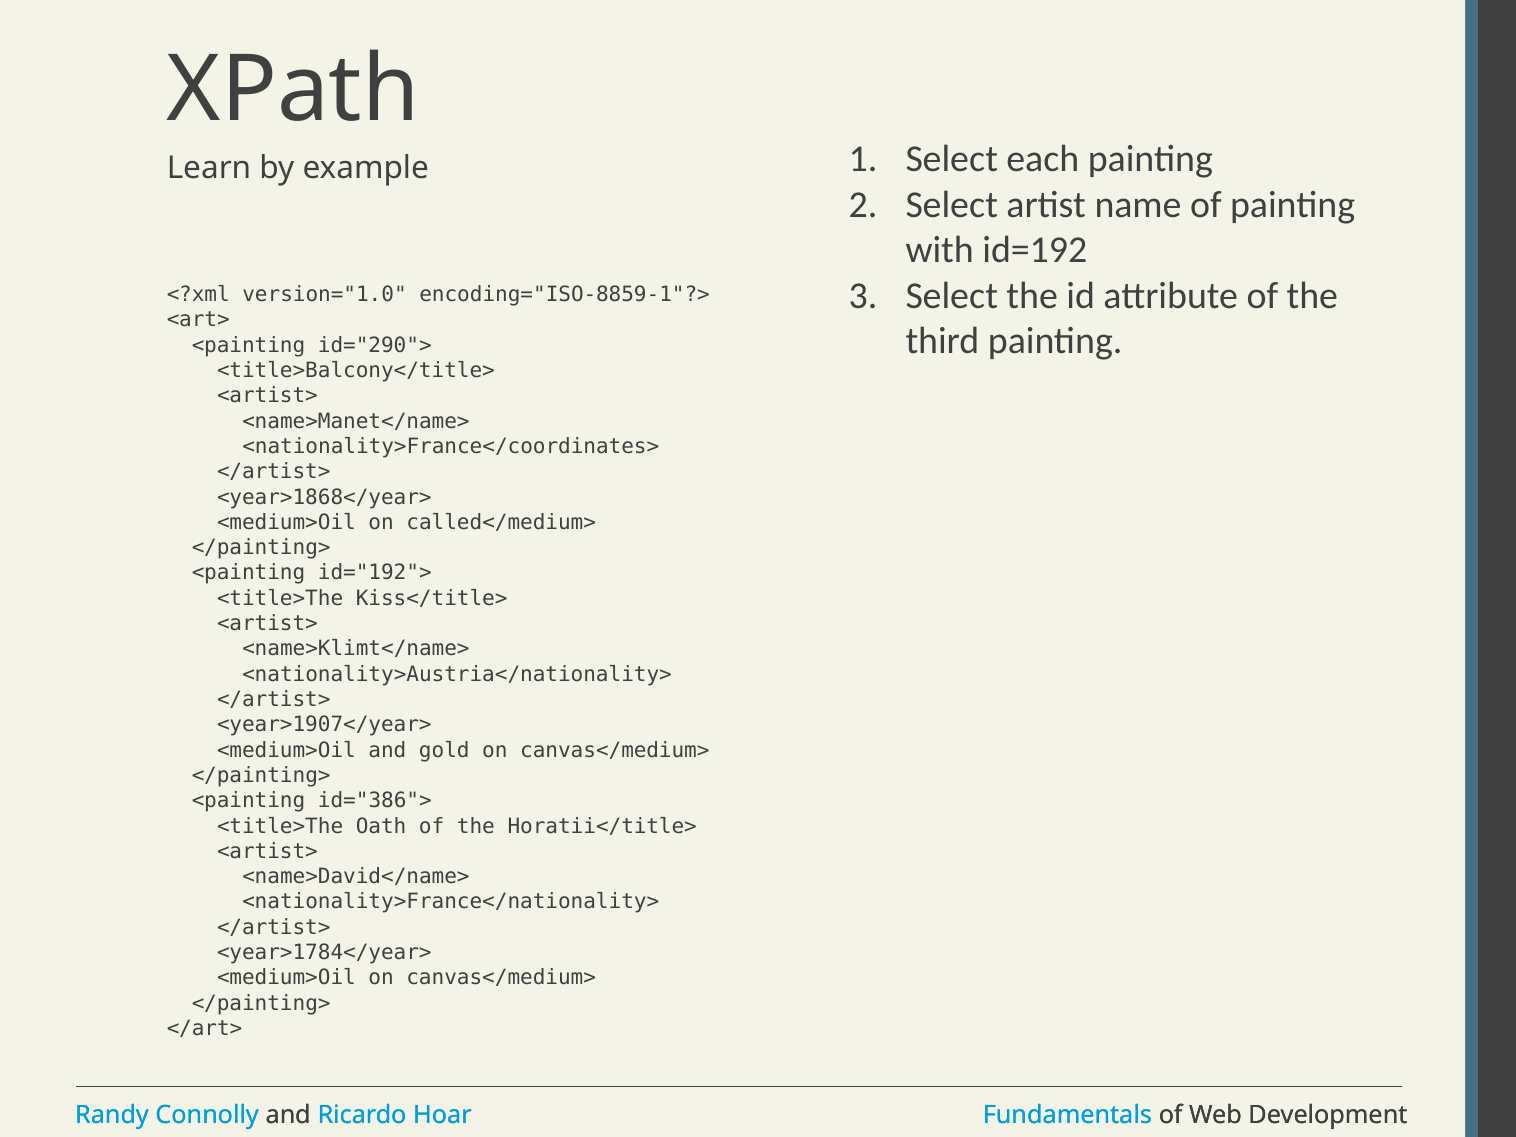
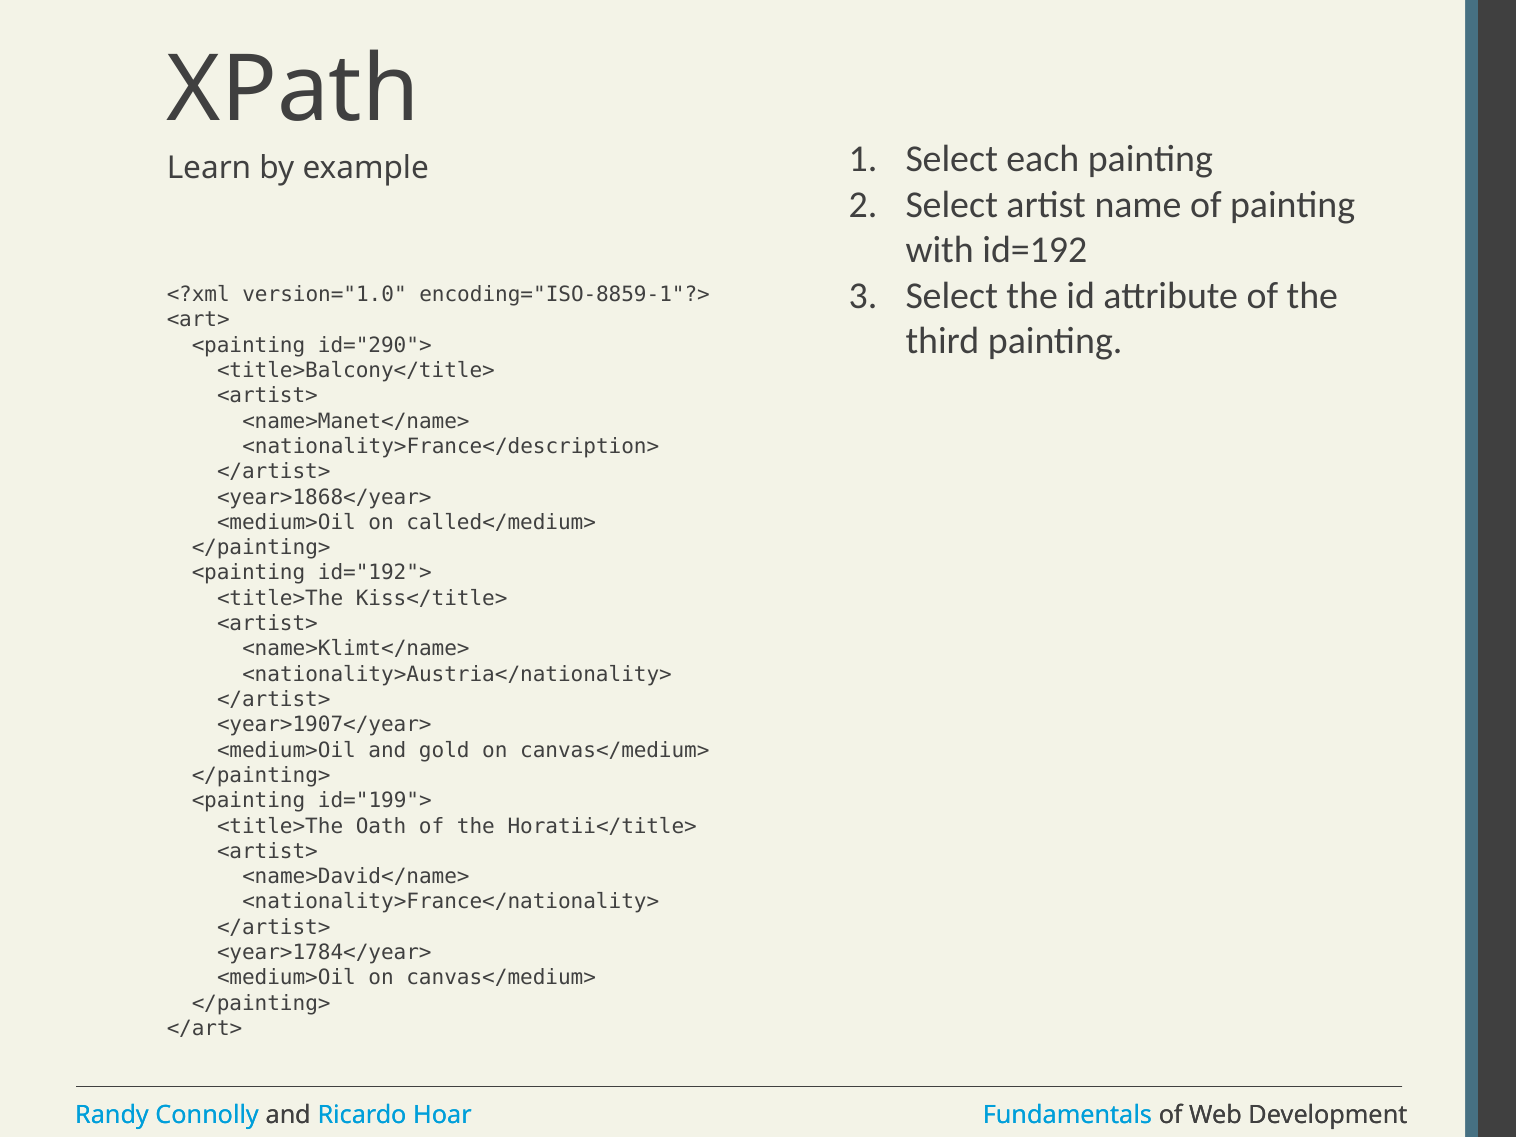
<nationality>France</coordinates>: <nationality>France</coordinates> -> <nationality>France</description> (451, 446)
id="386">: id="386"> -> id="199"> (375, 801)
